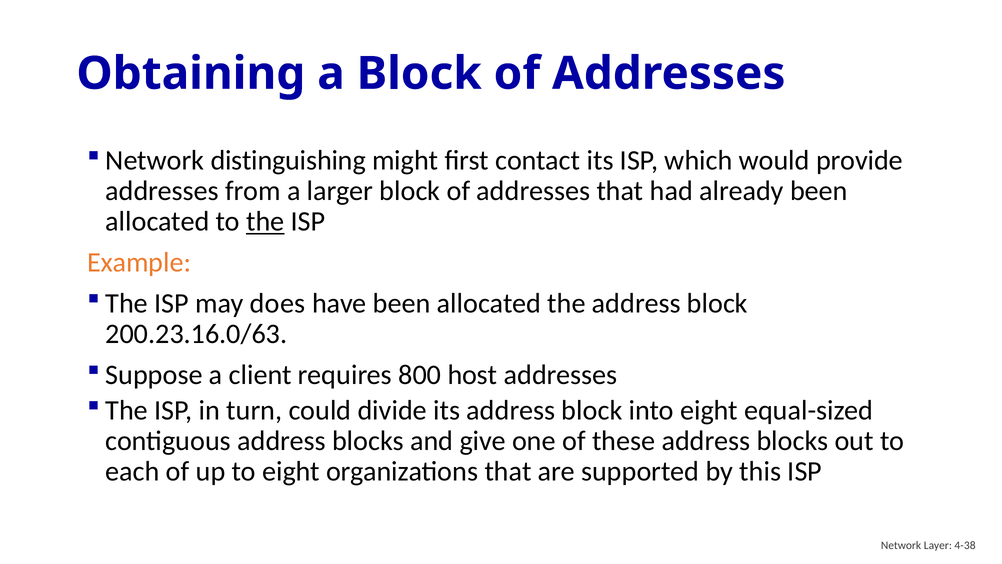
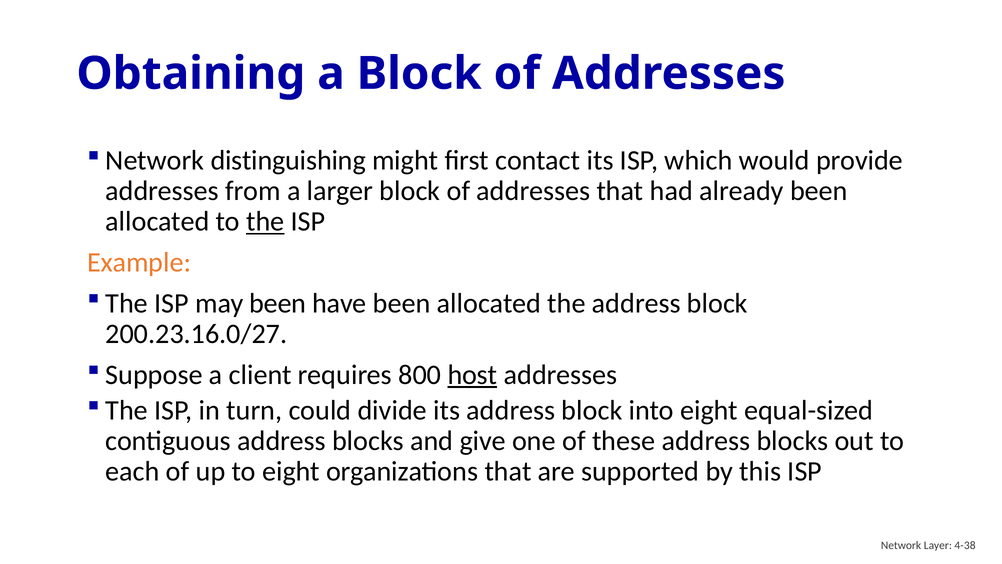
may does: does -> been (278, 303)
200.23.16.0/63: 200.23.16.0/63 -> 200.23.16.0/27 (196, 334)
host underline: none -> present (472, 375)
